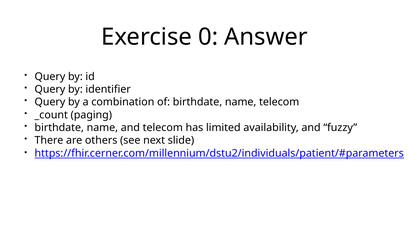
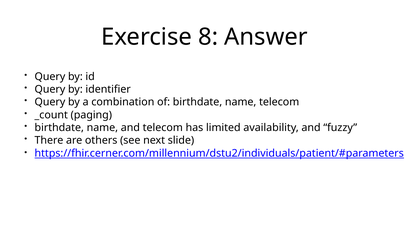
0: 0 -> 8 (208, 37)
